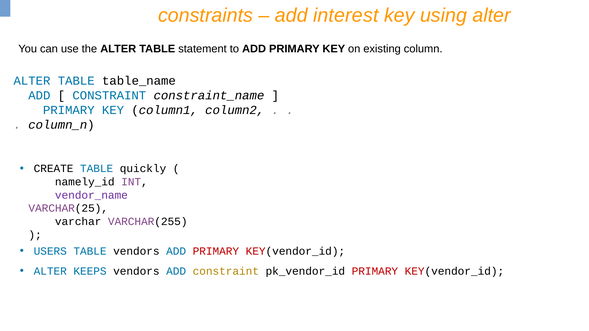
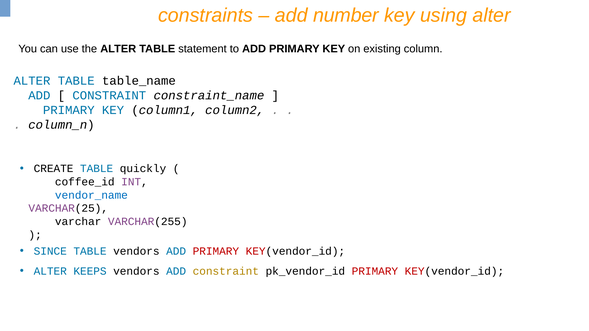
interest: interest -> number (346, 15)
namely_id: namely_id -> coffee_id (85, 182)
vendor_name colour: purple -> blue (91, 195)
USERS: USERS -> SINCE (50, 251)
